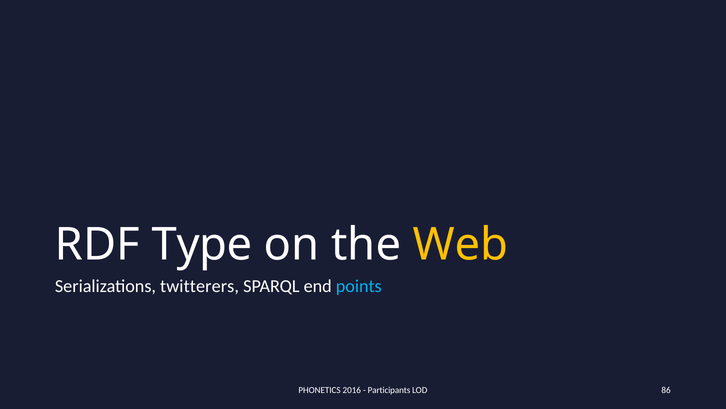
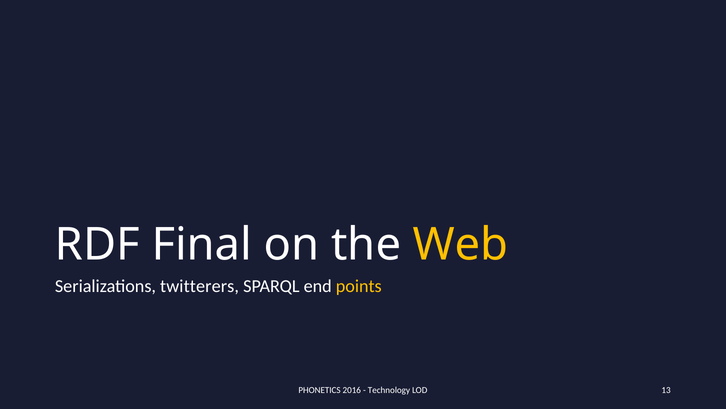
Type: Type -> Final (202, 244)
points colour: light blue -> yellow (359, 286)
Participants: Participants -> Technology (389, 390)
86: 86 -> 13 (666, 390)
